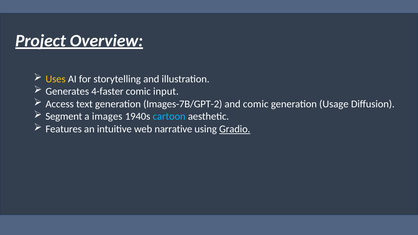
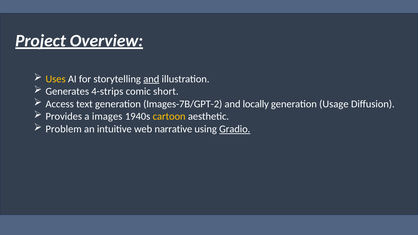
and underline: none -> present (151, 79)
4-faster: 4-faster -> 4-strips (107, 92)
input: input -> short (166, 92)
and comic: comic -> locally (256, 104)
Segment: Segment -> Provides (64, 117)
cartoon colour: light blue -> yellow (169, 117)
Features: Features -> Problem (64, 129)
